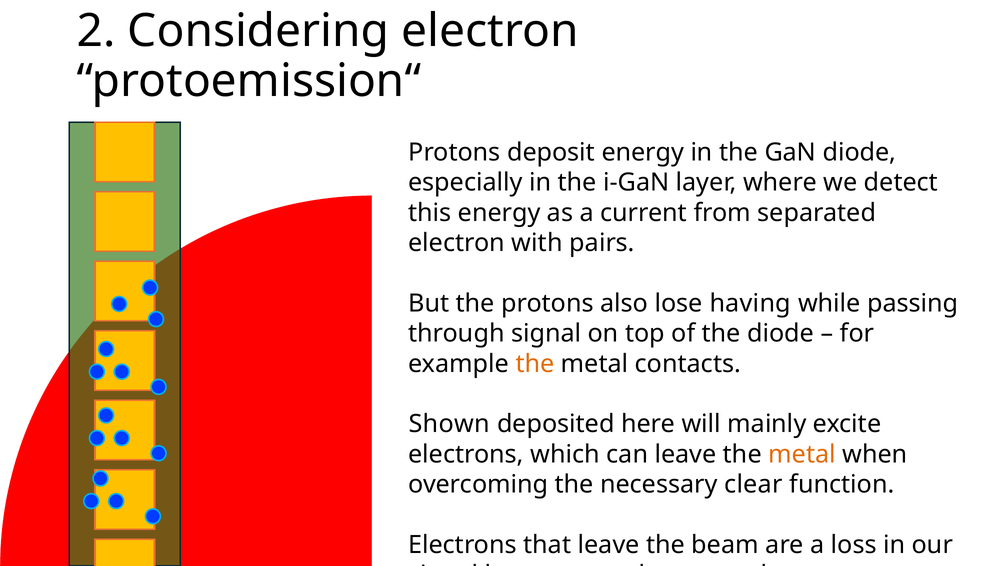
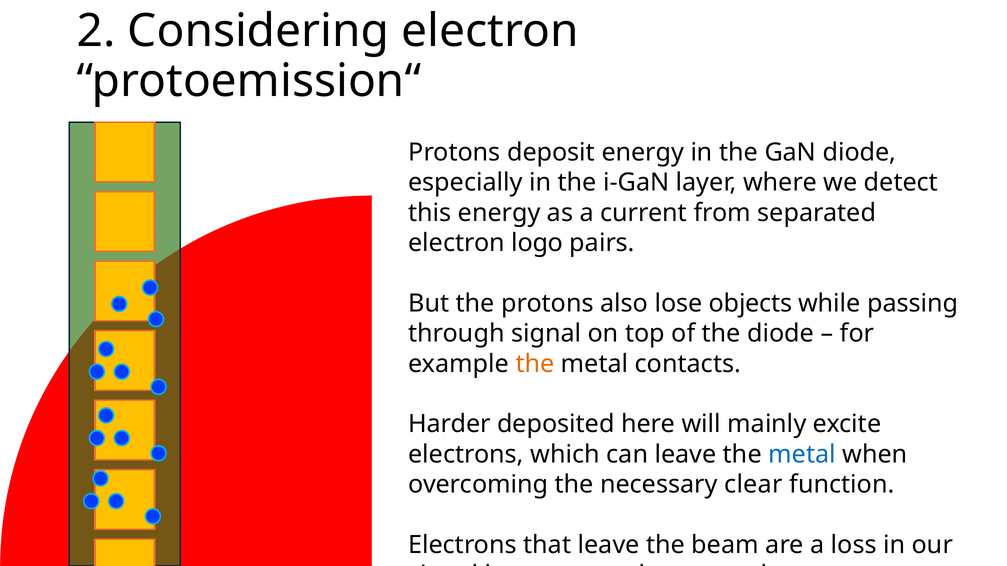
with: with -> logo (537, 243)
having: having -> objects (751, 304)
Shown: Shown -> Harder (449, 424)
metal colour: orange -> blue (802, 455)
